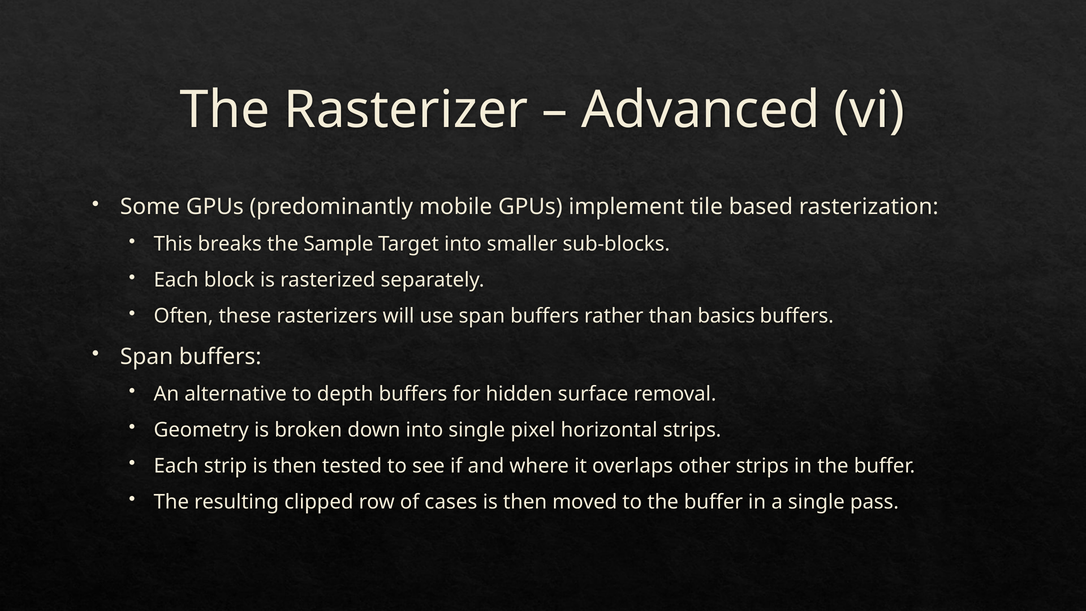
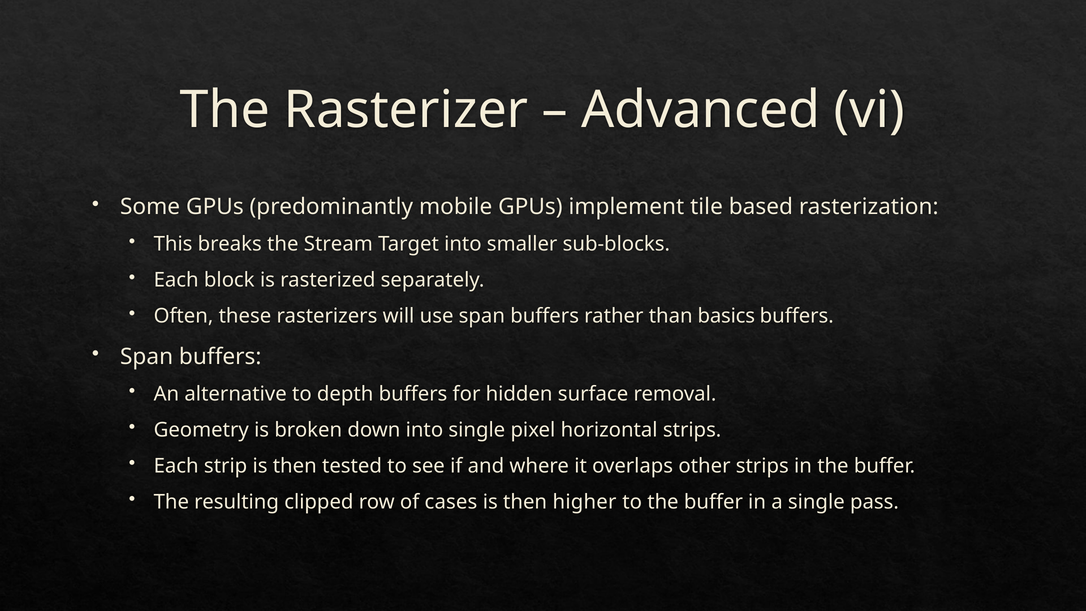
Sample: Sample -> Stream (338, 244)
moved: moved -> higher (585, 502)
